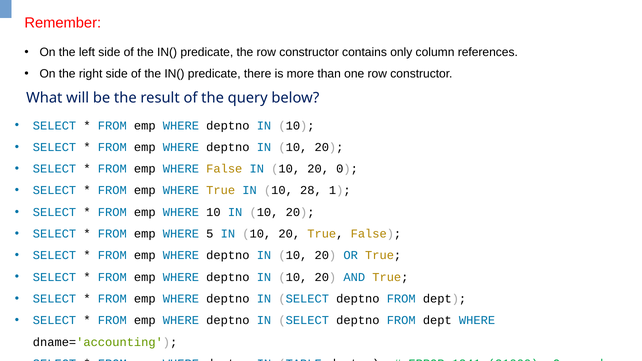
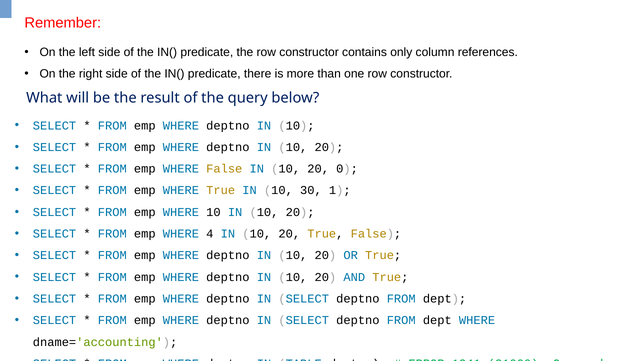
28: 28 -> 30 (311, 191)
5: 5 -> 4 (210, 234)
